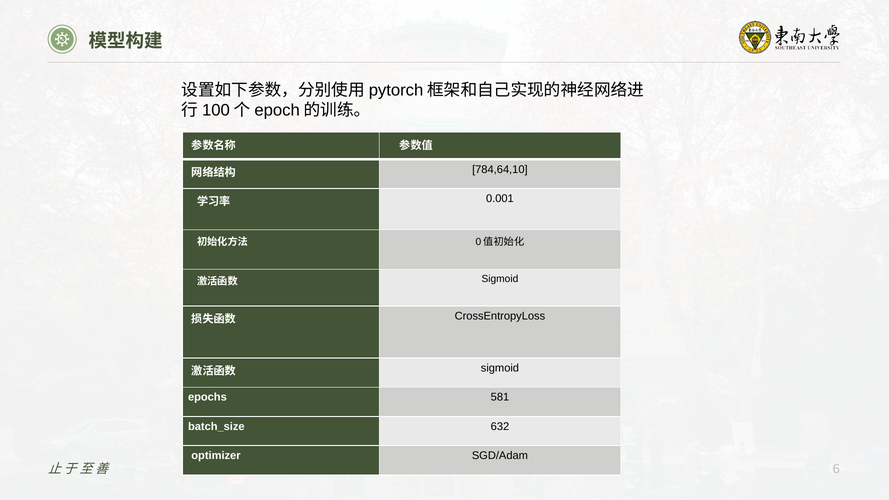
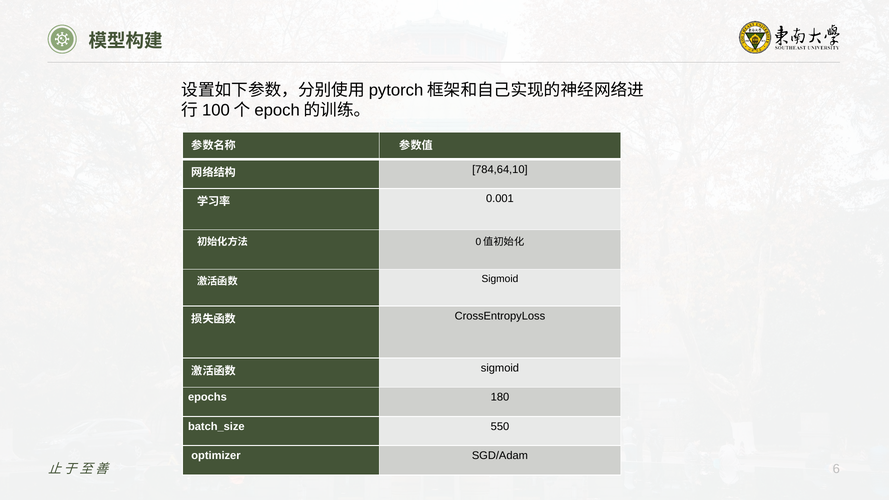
581: 581 -> 180 (500, 397)
632: 632 -> 550 (500, 427)
